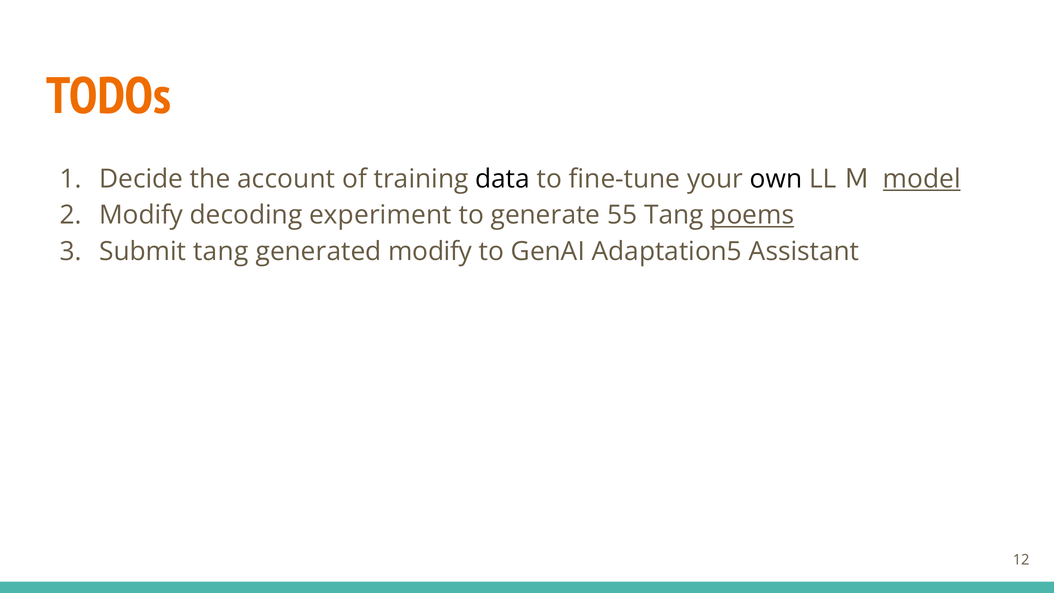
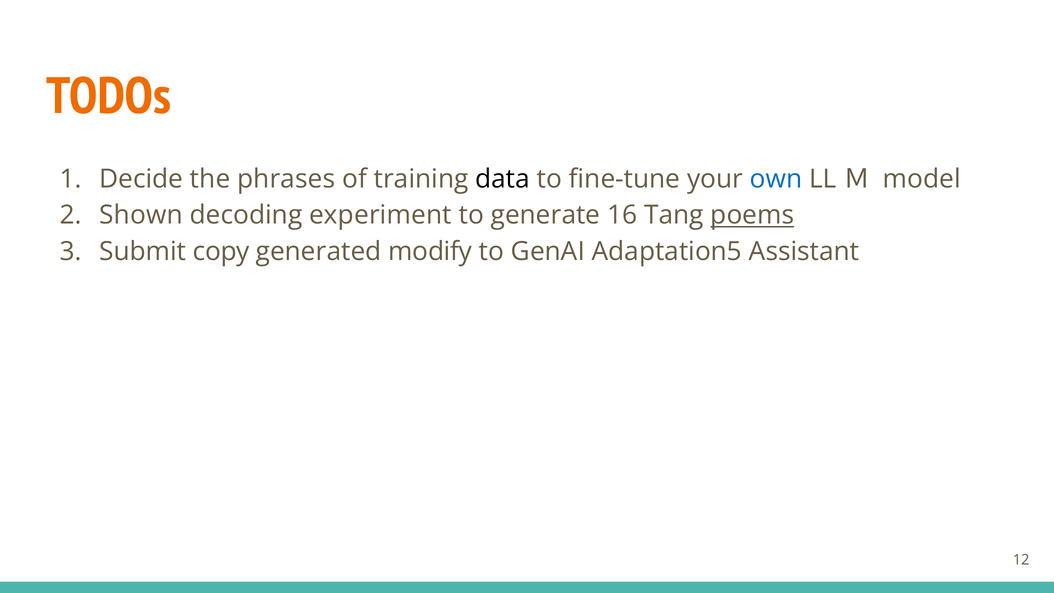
account: account -> phrases (286, 179)
own colour: black -> blue (776, 179)
model underline: present -> none (922, 179)
Modify: Modify -> Shown (141, 215)
55: 55 -> 16 (622, 215)
Submit tang: tang -> copy (221, 252)
